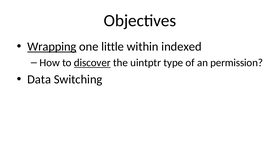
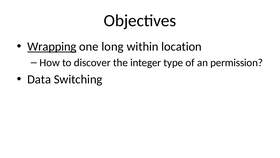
little: little -> long (112, 47)
indexed: indexed -> location (182, 47)
discover underline: present -> none (92, 63)
uintptr: uintptr -> integer (146, 63)
